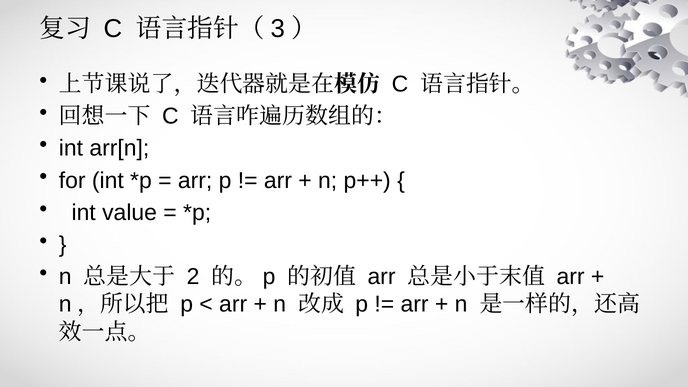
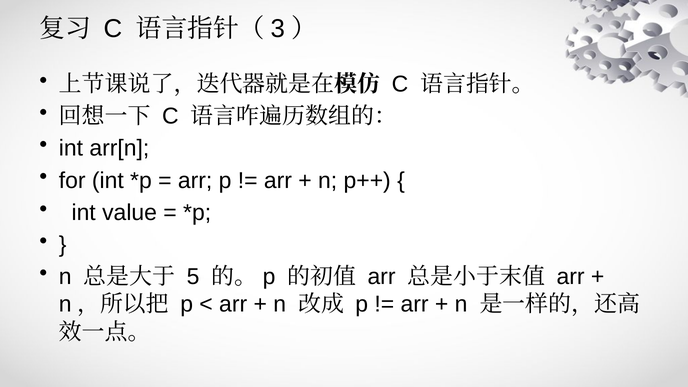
2: 2 -> 5 (193, 277)
